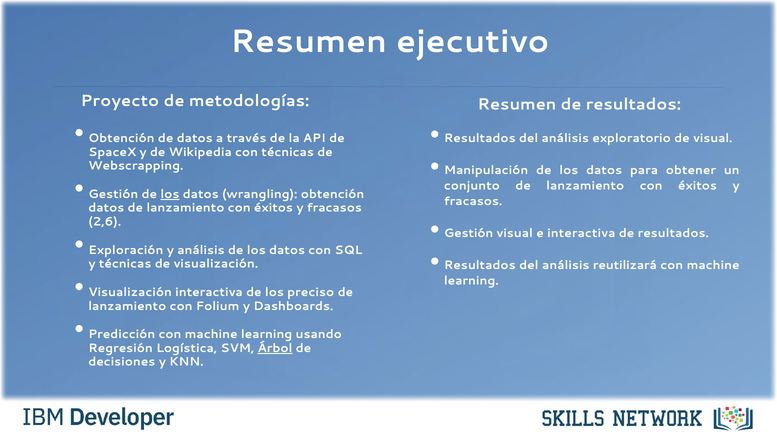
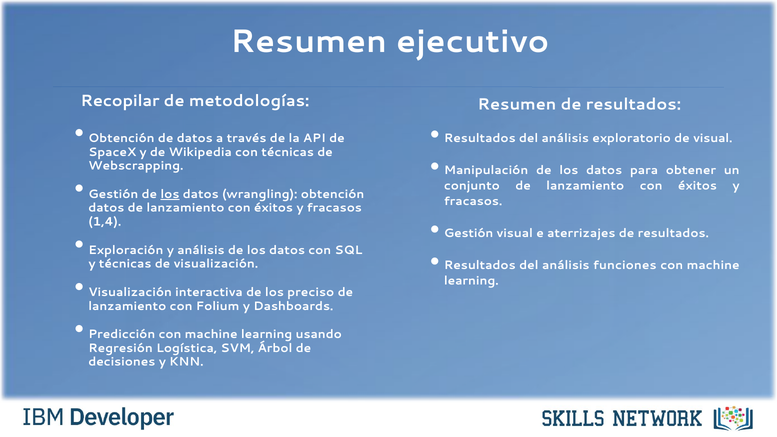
Proyecto: Proyecto -> Recopilar (120, 101)
2,6: 2,6 -> 1,4 (105, 222)
e interactiva: interactiva -> aterrizajes (581, 233)
reutilizará: reutilizará -> funciones (625, 265)
Árbol underline: present -> none (275, 348)
